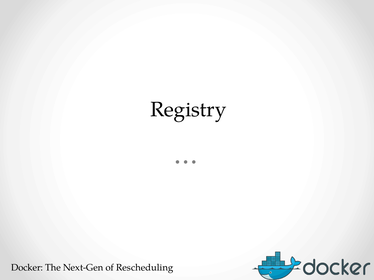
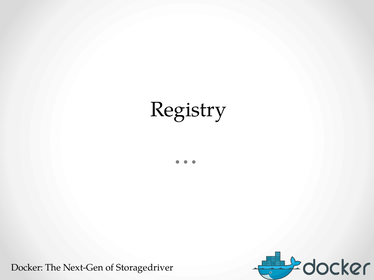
Rescheduling: Rescheduling -> Storagedriver (145, 268)
